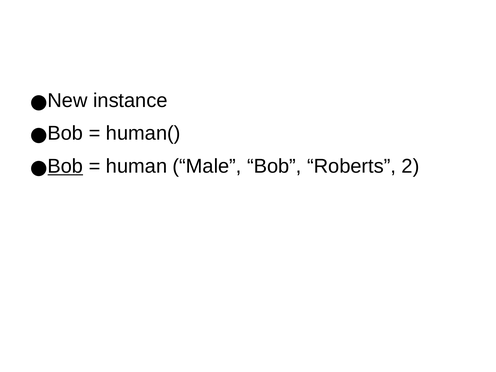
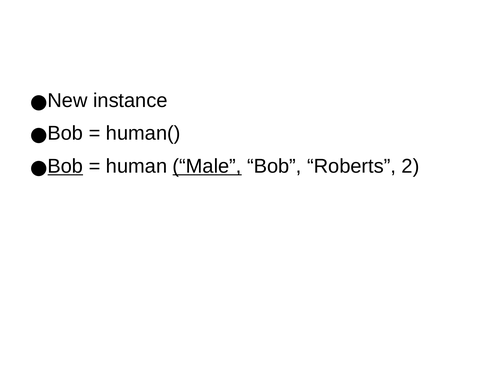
Male underline: none -> present (207, 166)
